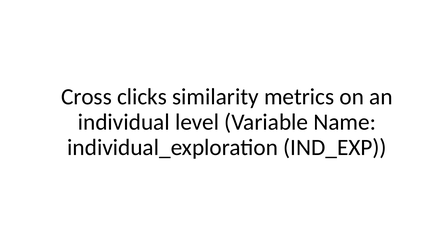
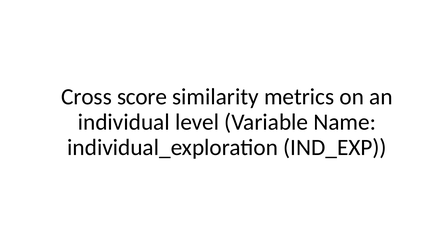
clicks: clicks -> score (142, 97)
